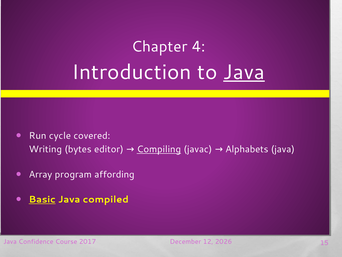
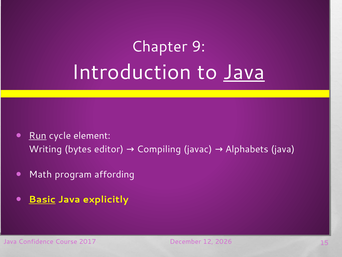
4: 4 -> 9 (199, 46)
Run underline: none -> present (38, 135)
covered: covered -> element (92, 135)
Compiling underline: present -> none (159, 149)
Array: Array -> Math (40, 174)
compiled: compiled -> explicitly (106, 199)
